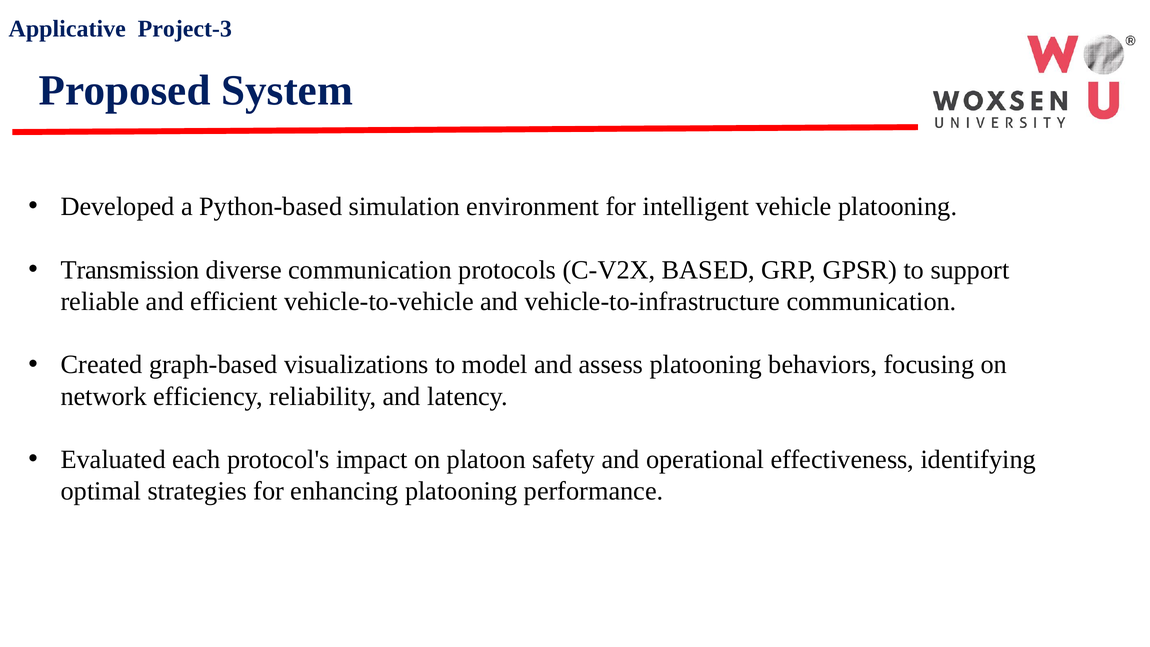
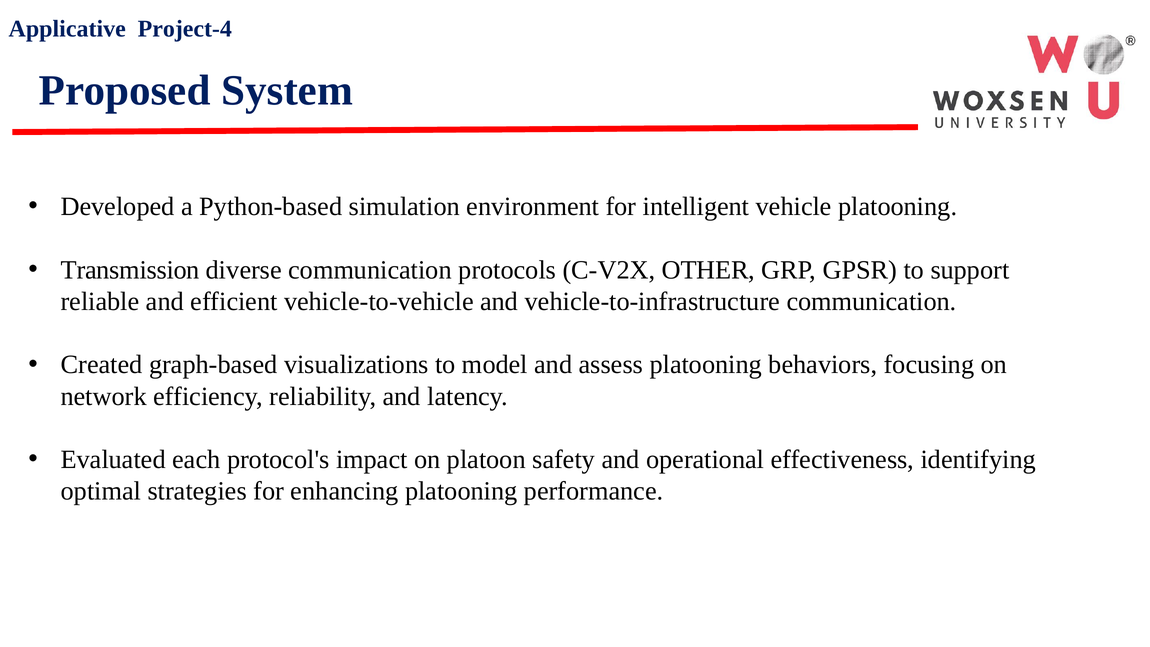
Project-3: Project-3 -> Project-4 (185, 29)
BASED: BASED -> OTHER (708, 270)
